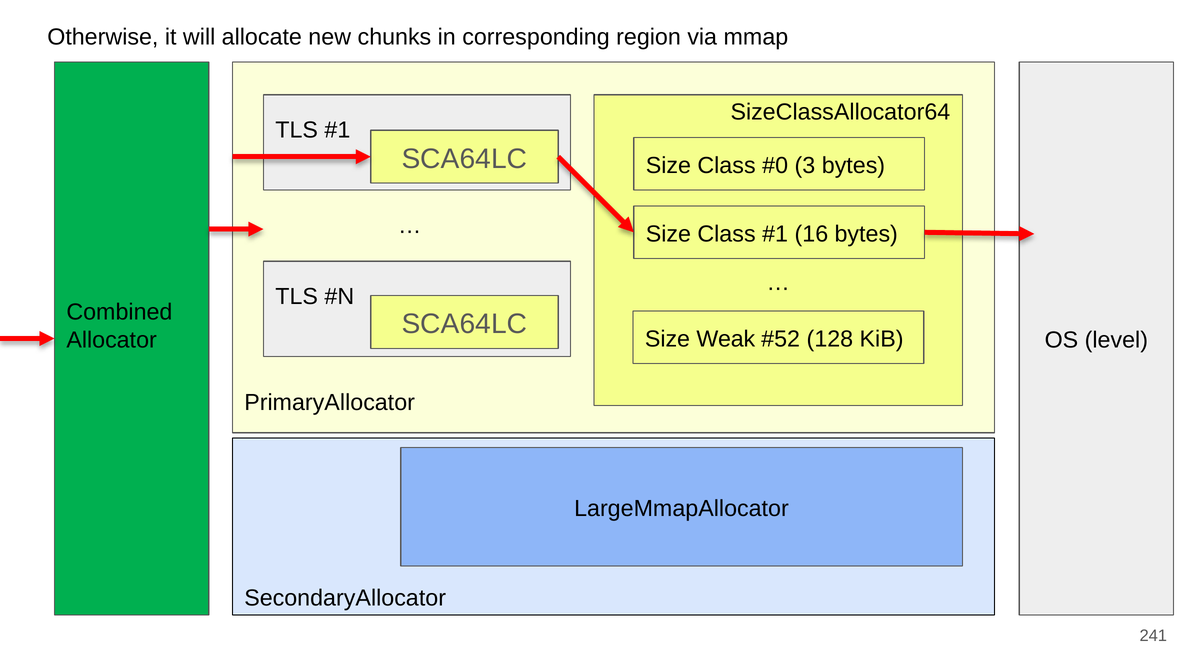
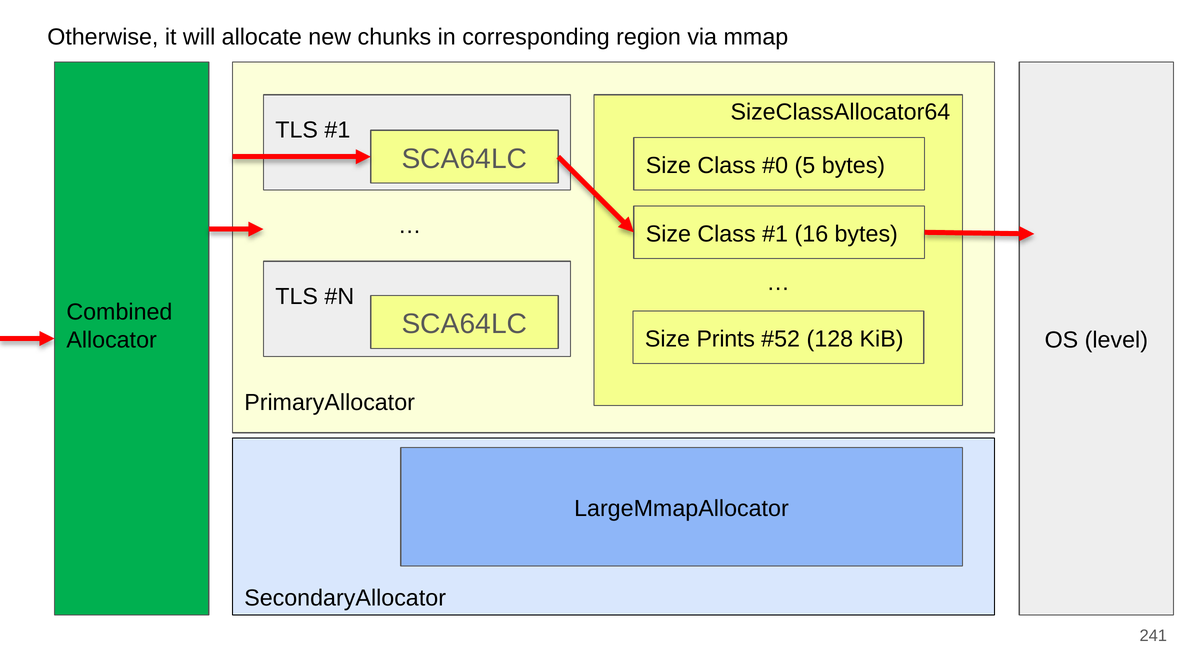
3: 3 -> 5 (805, 166)
Weak: Weak -> Prints (726, 339)
